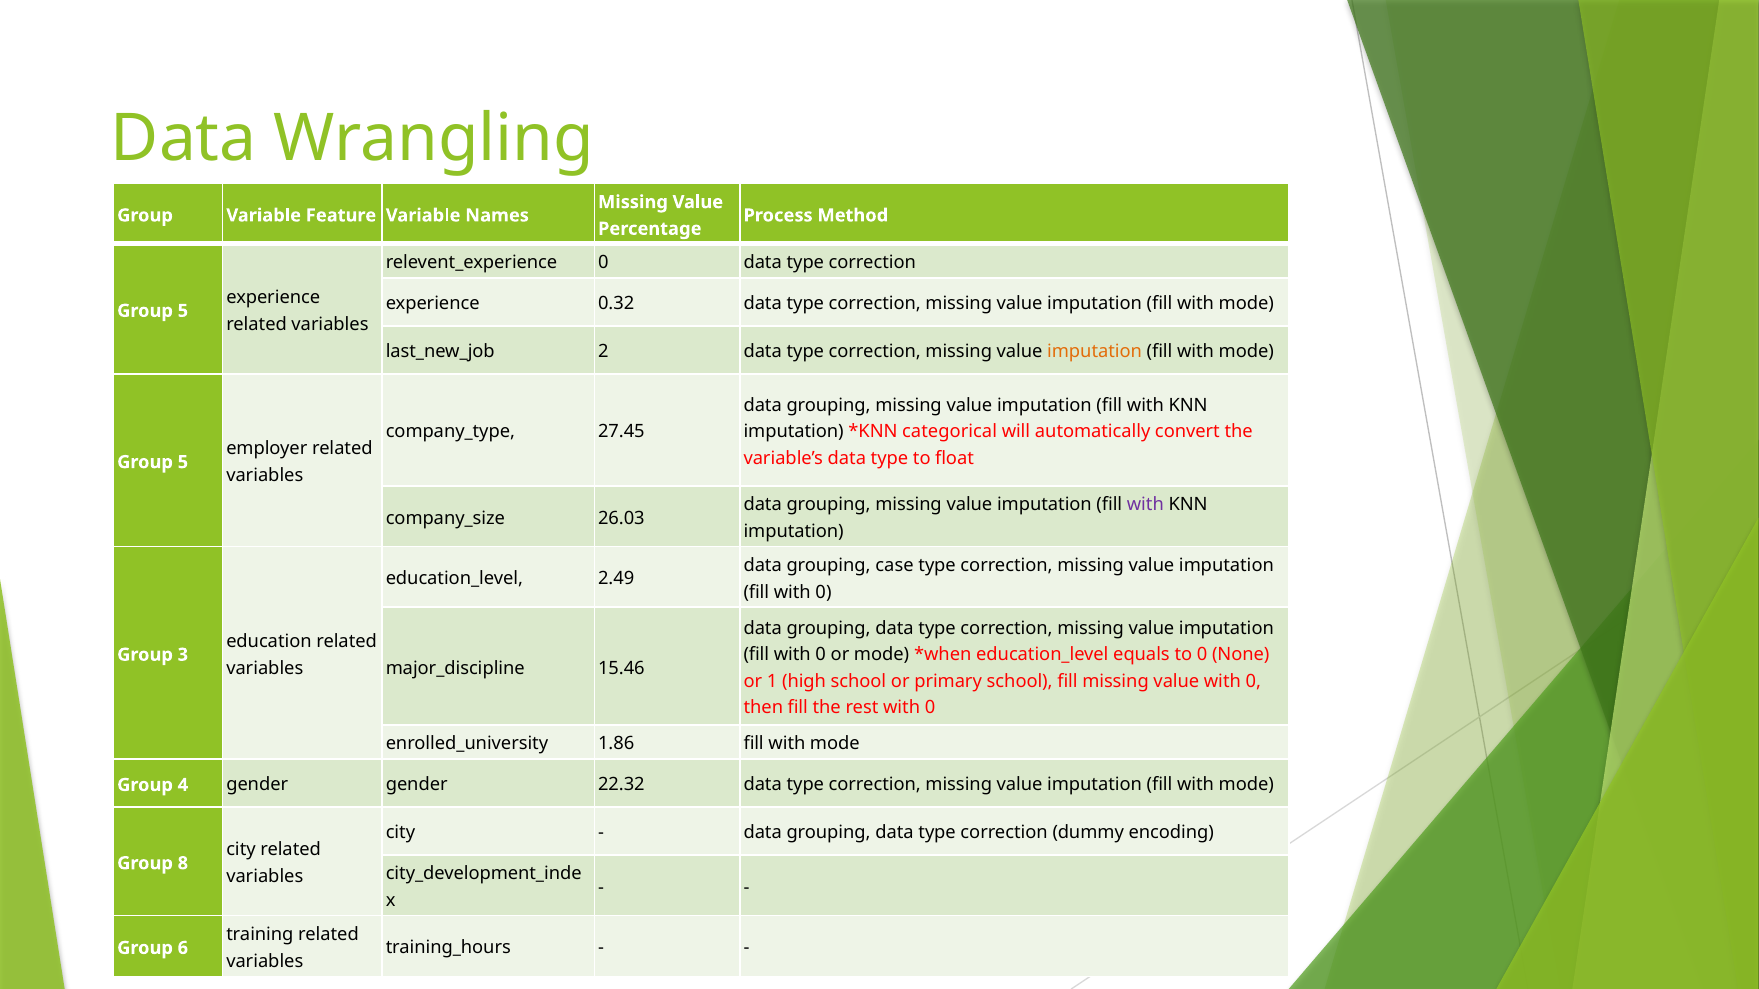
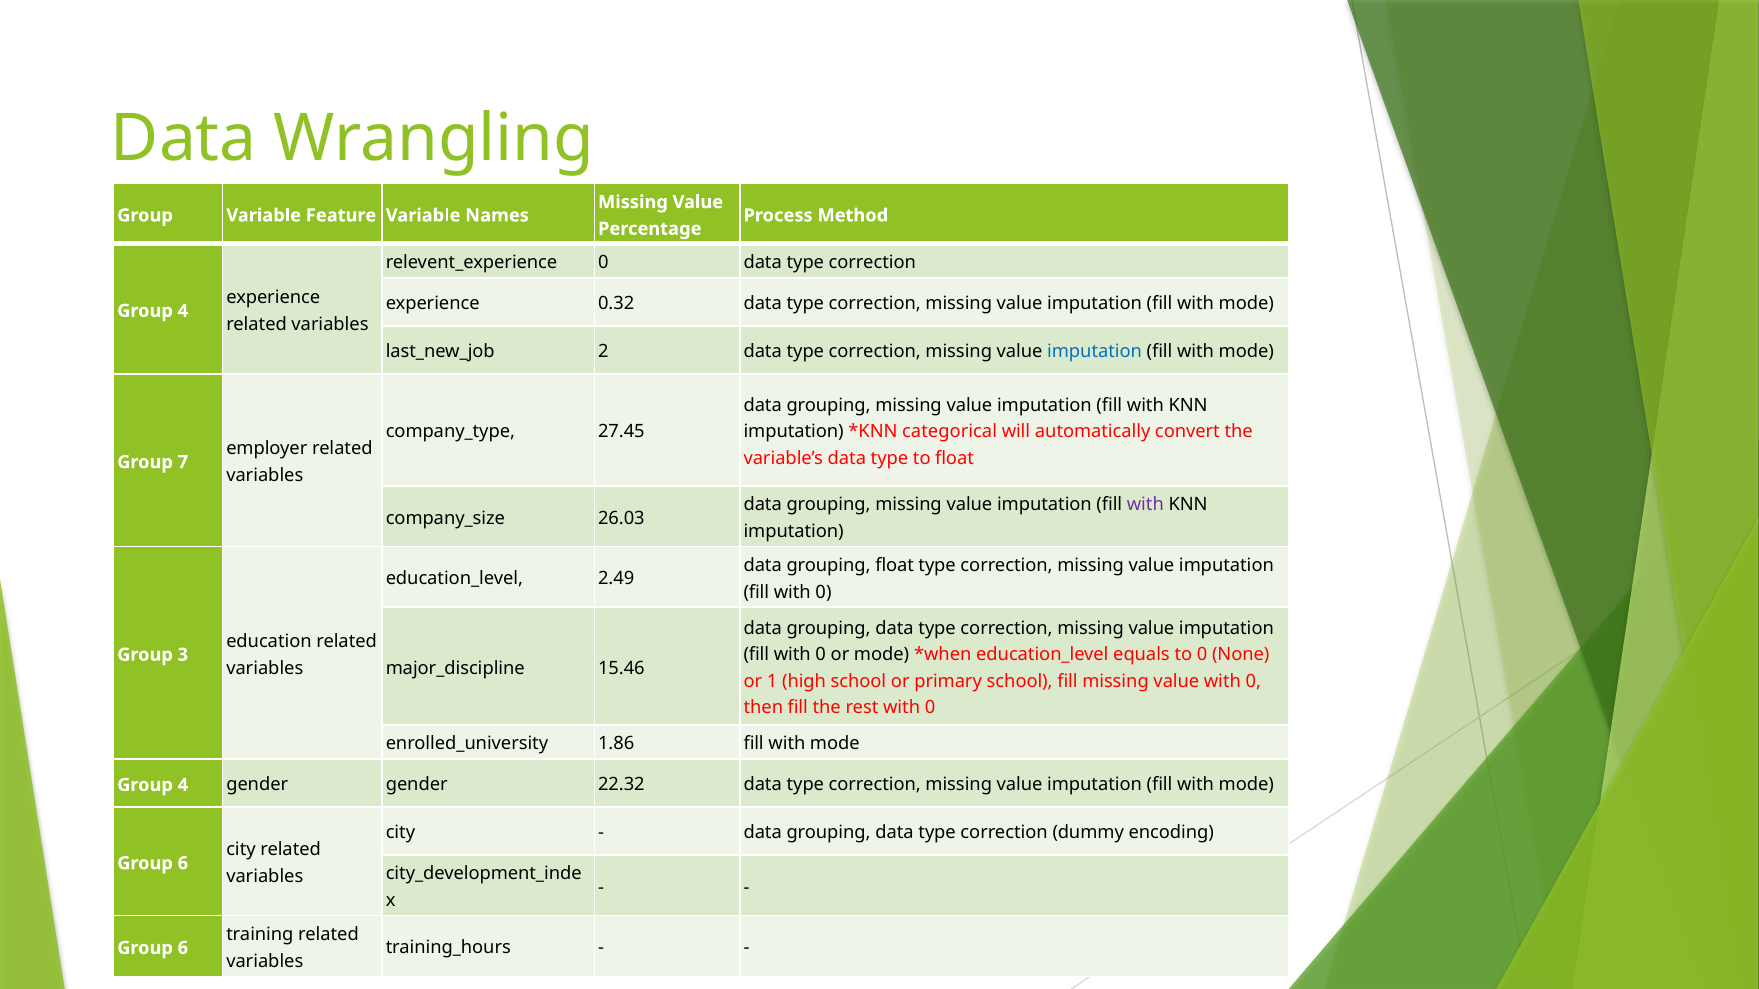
5: 5 -> 4 (183, 311)
imputation colour: orange -> blue (1095, 352)
5: 5 -> 7 (183, 462)
grouping case: case -> float (895, 566)
8: 8 -> 6 (183, 864)
